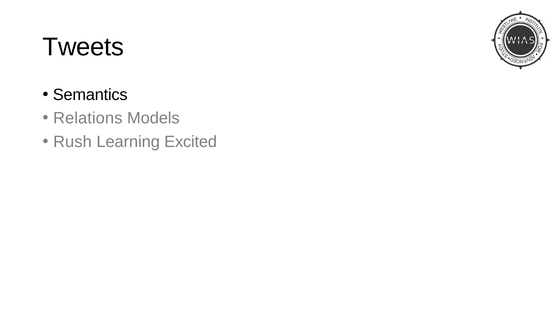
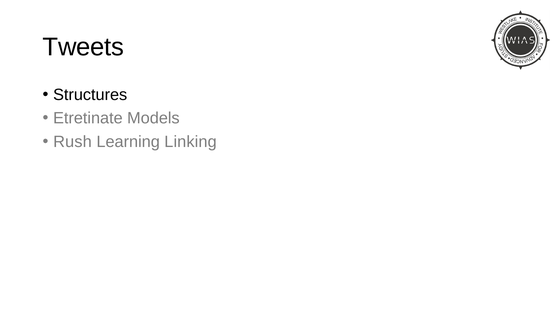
Semantics: Semantics -> Structures (90, 95)
Relations: Relations -> Etretinate (88, 118)
Excited: Excited -> Linking (190, 141)
